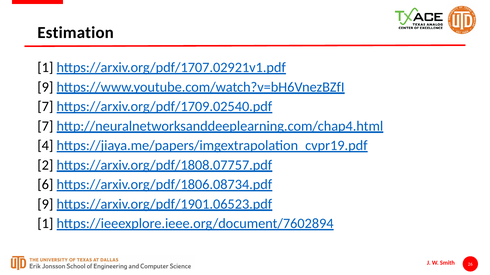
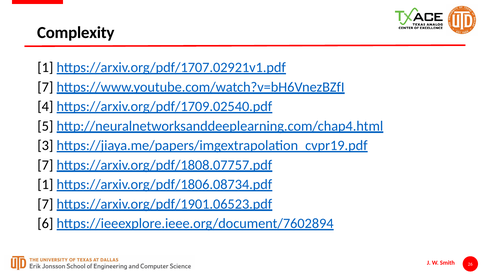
Estimation: Estimation -> Complexity (76, 33)
9: 9 -> 7 (45, 87)
7: 7 -> 4 (45, 107)
7: 7 -> 5 (45, 126)
4: 4 -> 3 (45, 146)
2: 2 -> 7 (45, 165)
6: 6 -> 1 (45, 185)
9: 9 -> 7 (45, 205)
1: 1 -> 6 (45, 224)
